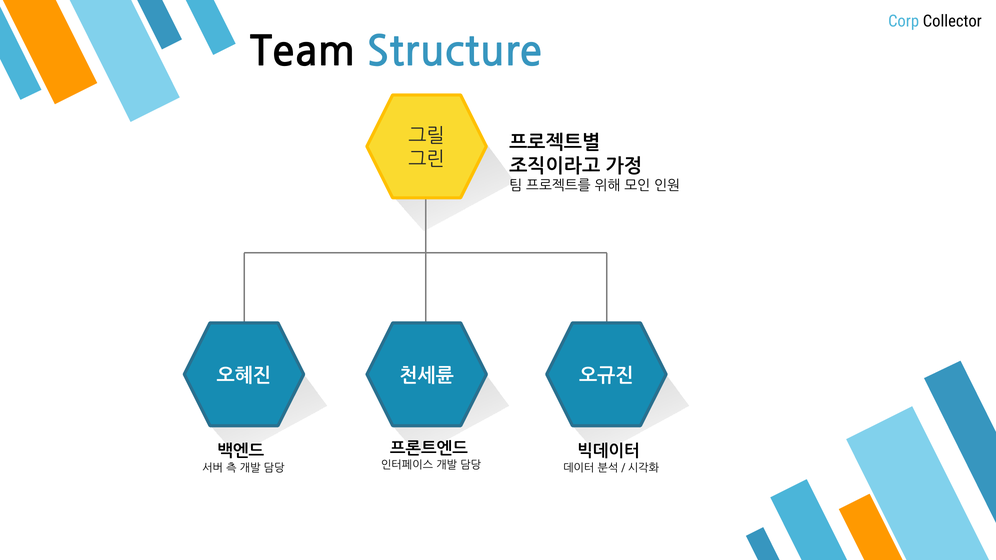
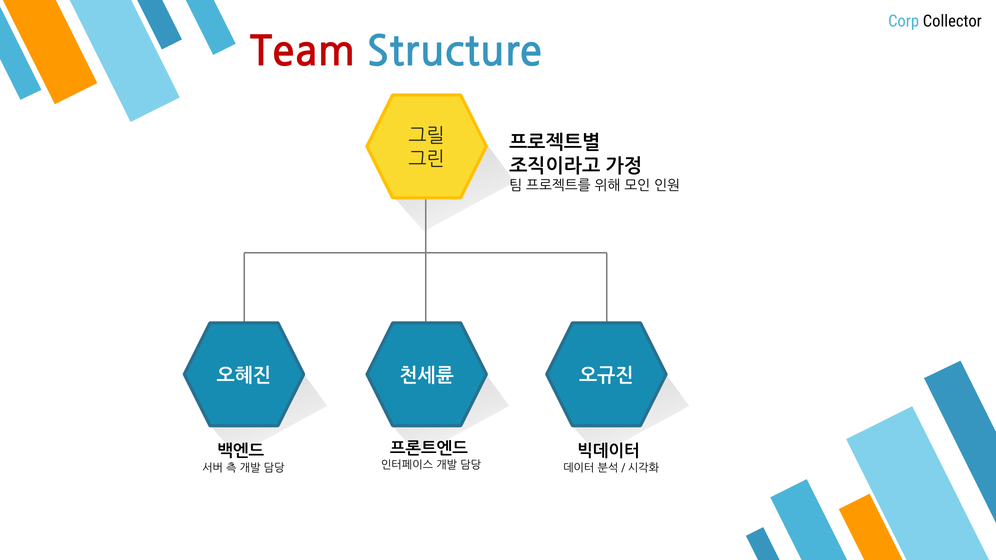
Team colour: black -> red (303, 52)
